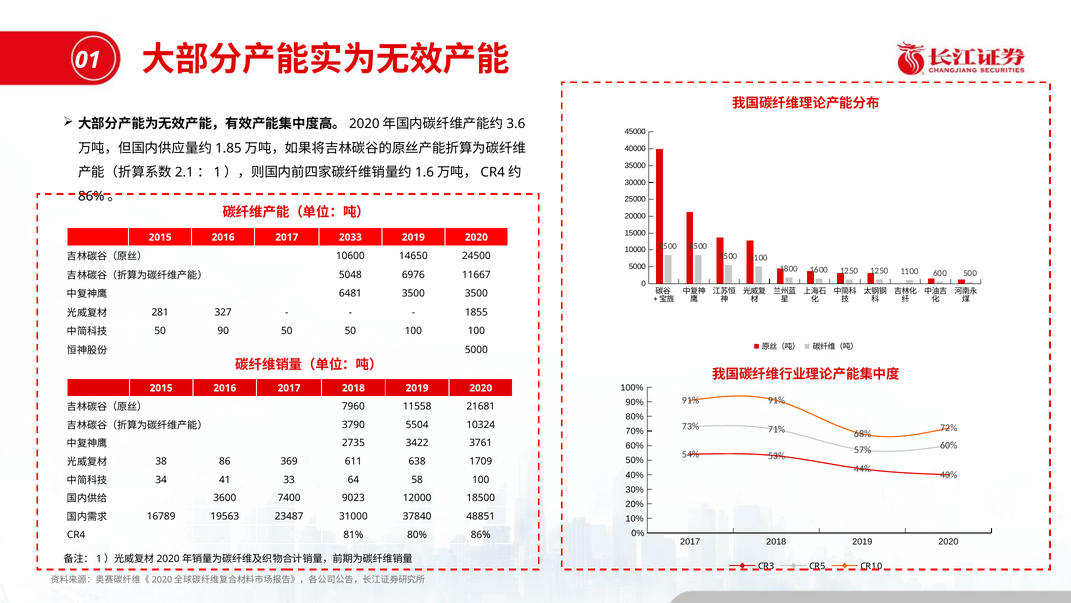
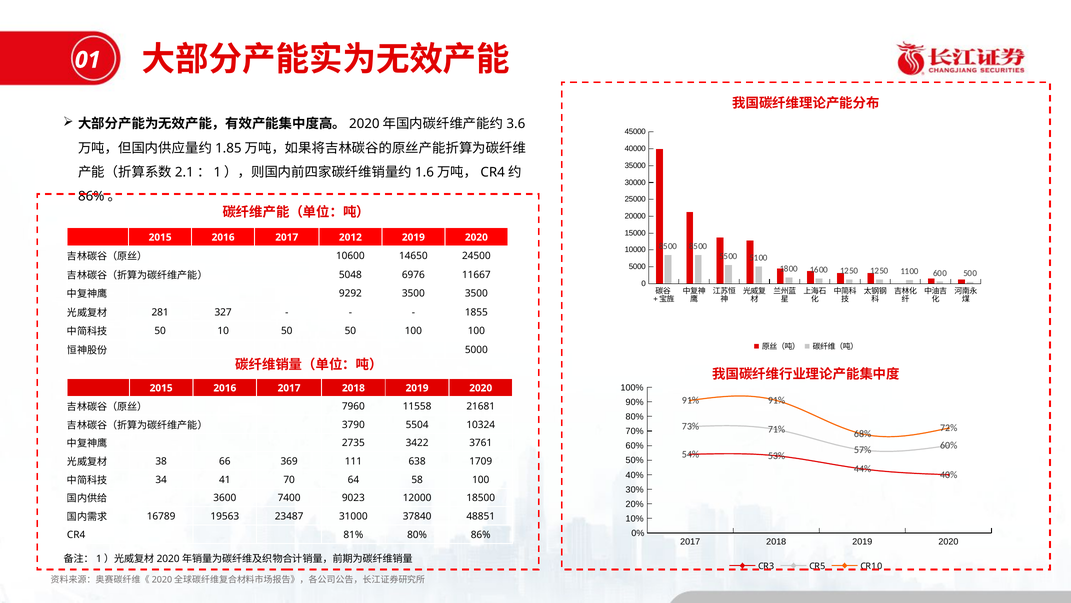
2033: 2033 -> 2012 (350, 237)
6481: 6481 -> 9292 (350, 293)
90: 90 -> 10 (223, 331)
86: 86 -> 66 (225, 461)
611: 611 -> 111 (353, 461)
33: 33 -> 70 (289, 479)
